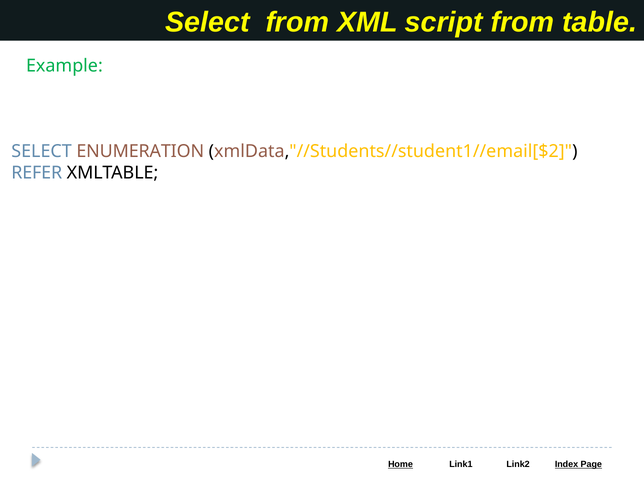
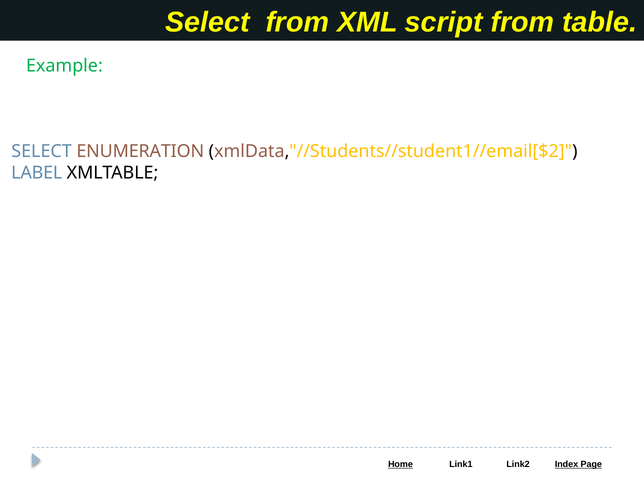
REFER: REFER -> LABEL (37, 173)
